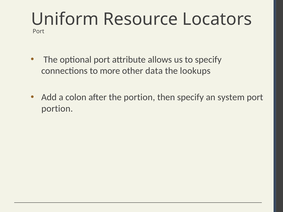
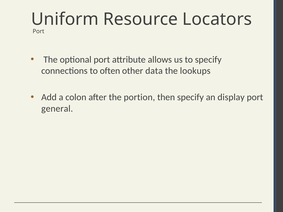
more: more -> often (110, 71)
system: system -> display (231, 97)
portion: portion -> general (57, 109)
